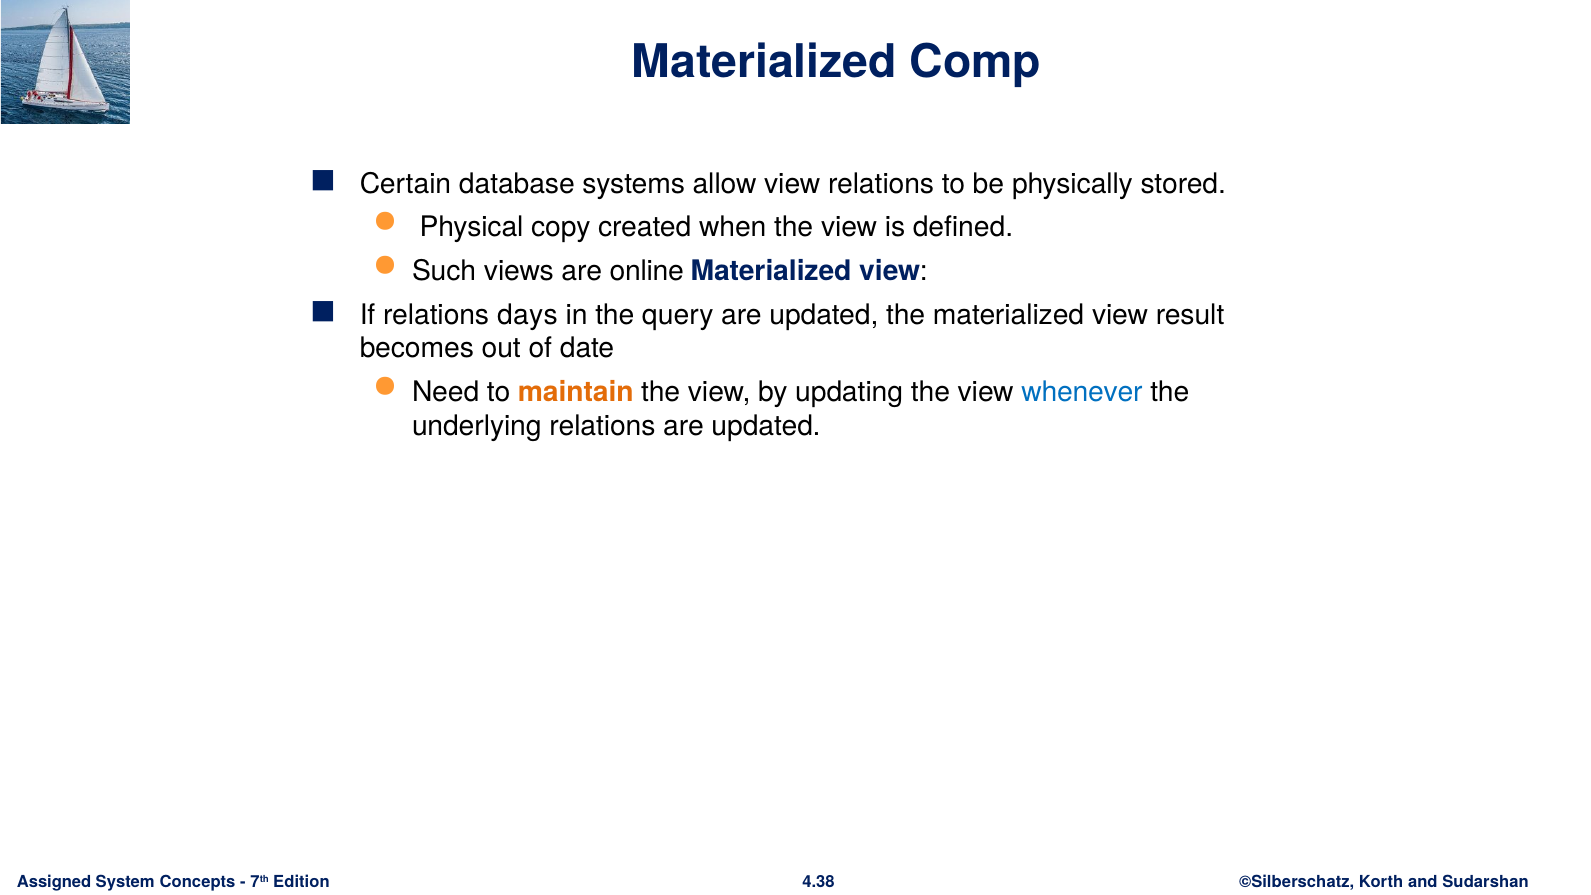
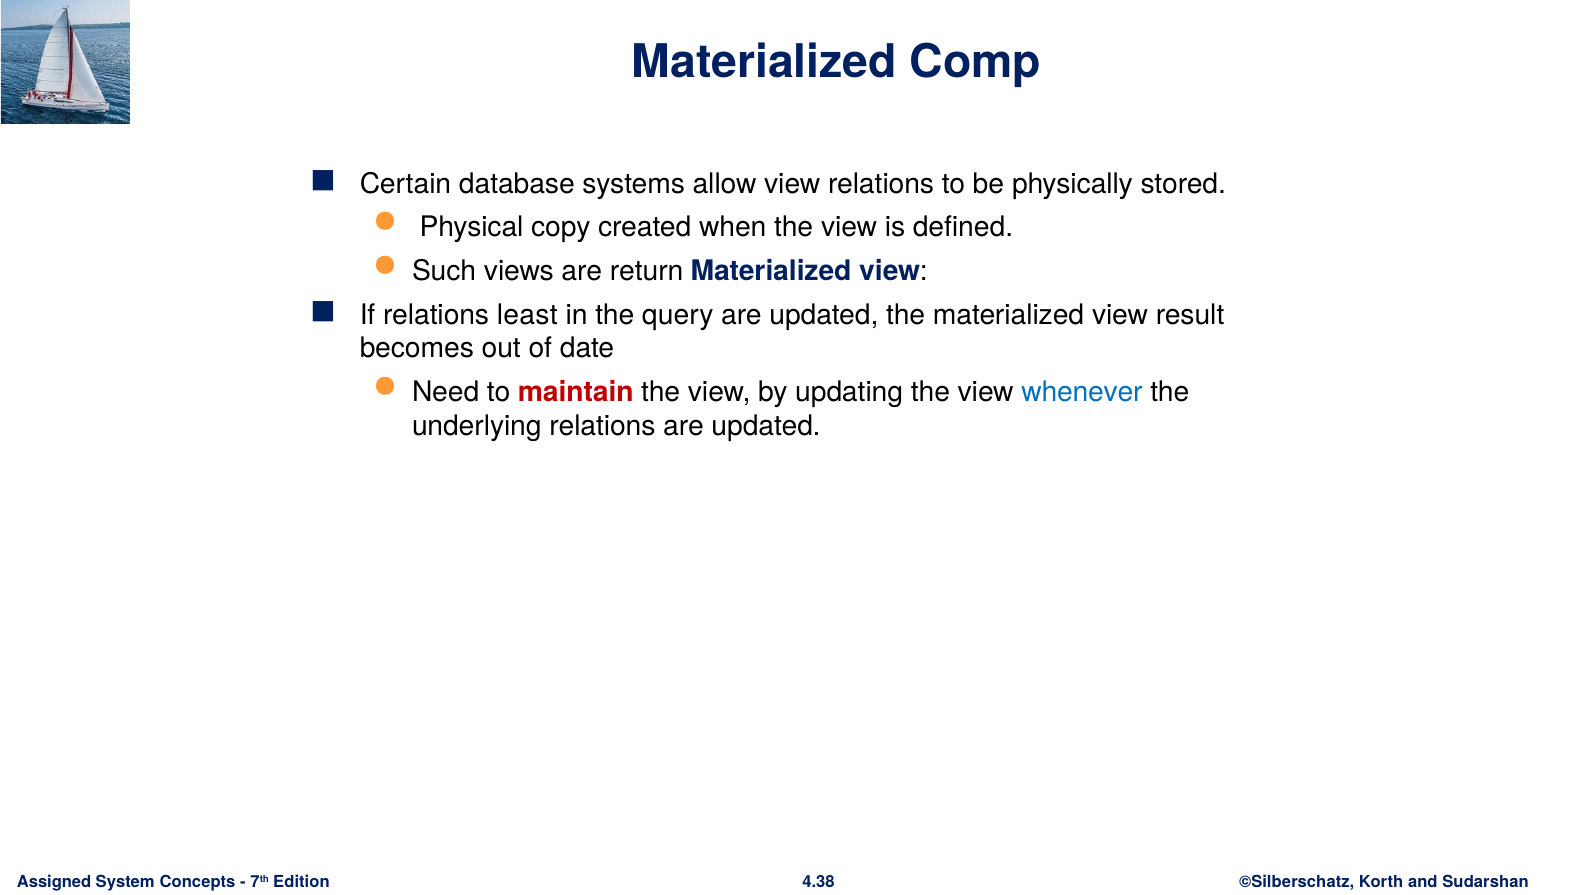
online: online -> return (647, 271)
days: days -> least (527, 315)
maintain colour: orange -> red (576, 392)
